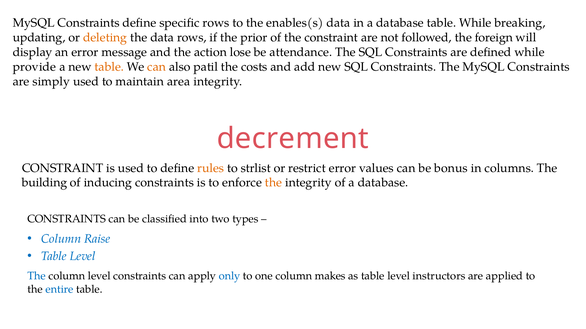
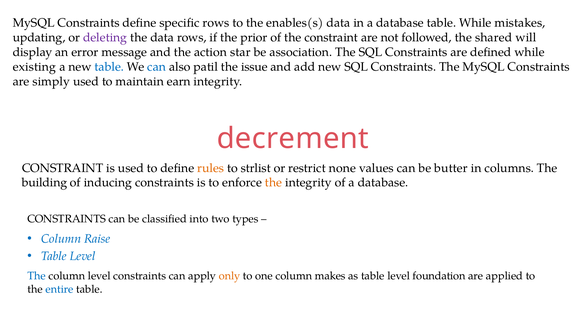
breaking: breaking -> mistakes (520, 23)
deleting colour: orange -> purple (105, 38)
foreign: foreign -> shared (494, 38)
lose: lose -> star (240, 52)
attendance: attendance -> association (301, 52)
provide: provide -> existing (34, 67)
table colour: orange -> blue (109, 67)
can colour: orange -> blue (157, 67)
costs: costs -> issue (254, 67)
area: area -> earn (179, 81)
restrict error: error -> none (342, 168)
bonus: bonus -> butter (451, 168)
only colour: blue -> orange (229, 276)
instructors: instructors -> foundation (439, 276)
